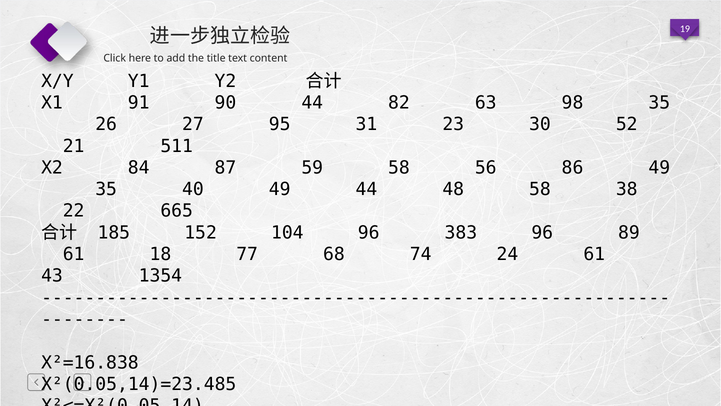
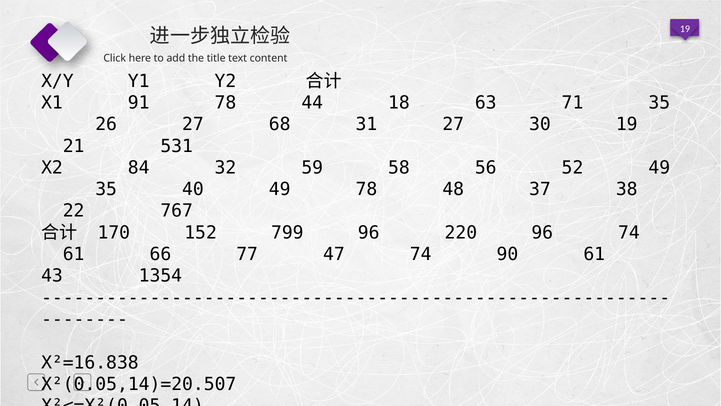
91 90: 90 -> 78 (225, 103)
82: 82 -> 18 (399, 103)
98: 98 -> 71 (572, 103)
95: 95 -> 68 (280, 124)
31 23: 23 -> 27 (453, 124)
30 52: 52 -> 19 (627, 124)
511: 511 -> 531 (177, 146)
87: 87 -> 32 (225, 168)
86: 86 -> 52 (572, 168)
49 44: 44 -> 78 (366, 189)
48 58: 58 -> 37 (540, 189)
665: 665 -> 767 (177, 211)
185: 185 -> 170 (114, 232)
104: 104 -> 799 (287, 232)
383: 383 -> 220 (461, 232)
96 89: 89 -> 74 (629, 232)
18: 18 -> 66 (160, 254)
68: 68 -> 47 (334, 254)
24: 24 -> 90 (507, 254)
X²(0.05,14)=23.485: X²(0.05,14)=23.485 -> X²(0.05,14)=20.507 (139, 384)
